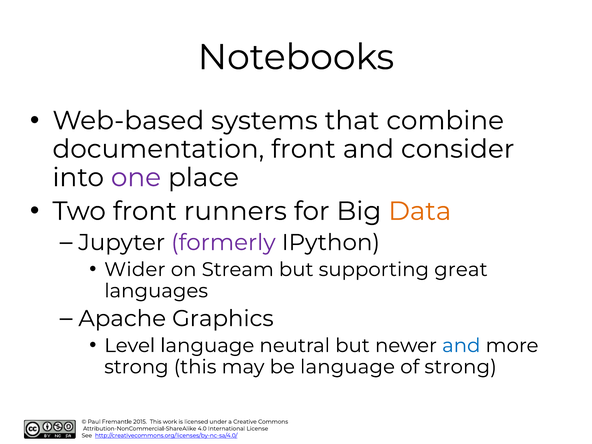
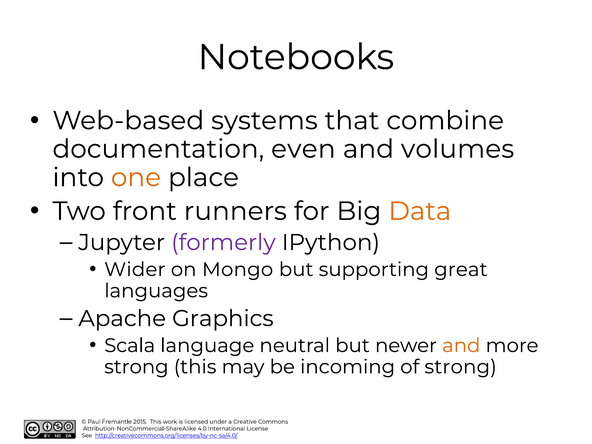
documentation front: front -> even (303, 149)
consider: consider -> volumes (458, 149)
one colour: purple -> orange (136, 177)
Stream: Stream -> Mongo (238, 270)
Level: Level -> Scala (130, 346)
and colour: blue -> orange (461, 346)
be language: language -> incoming (348, 367)
